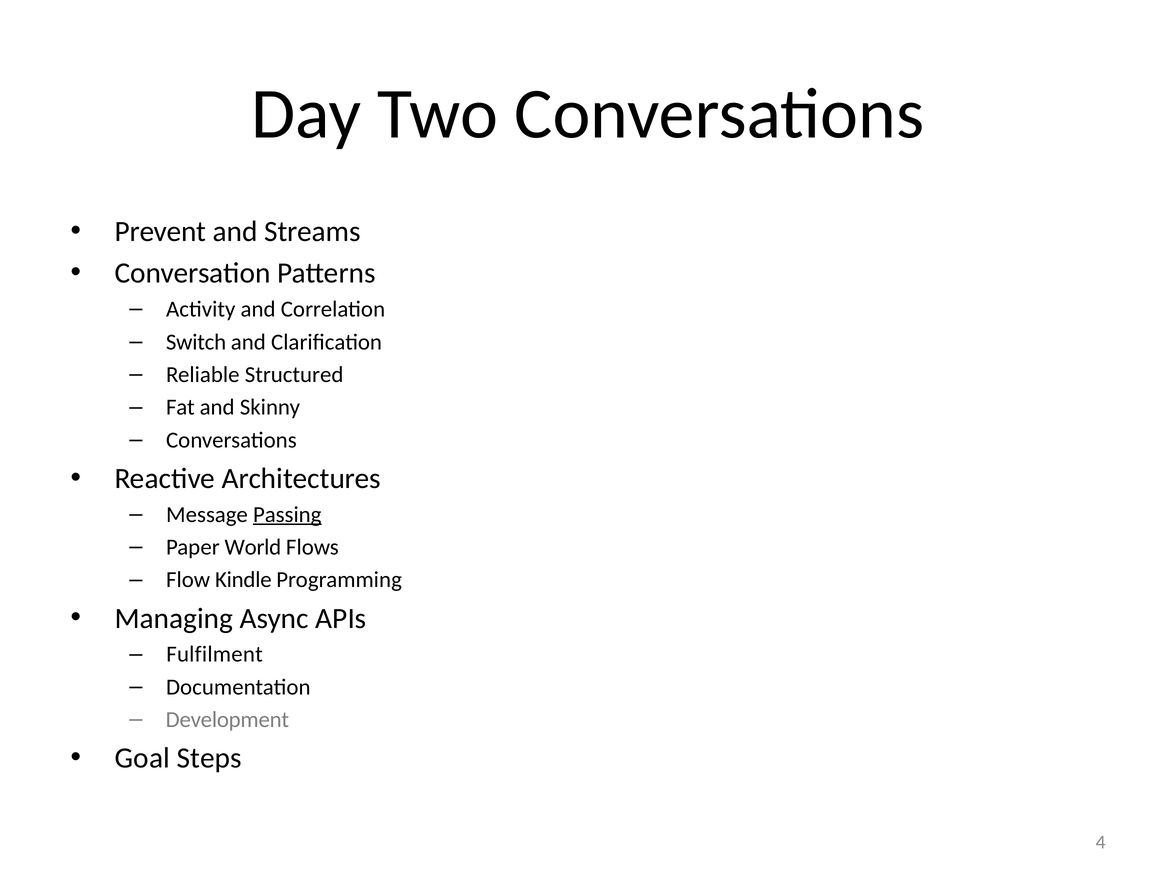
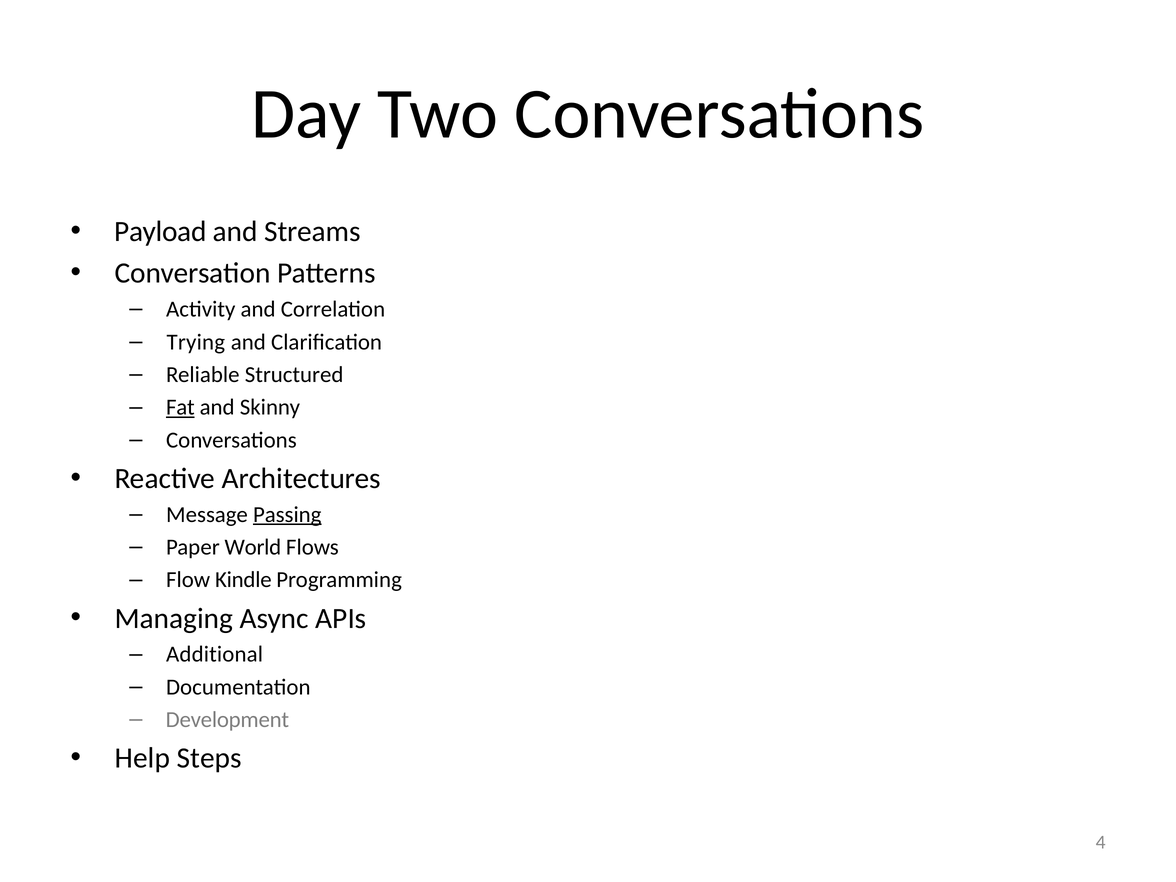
Prevent: Prevent -> Payload (160, 231)
Switch: Switch -> Trying (196, 342)
Fat underline: none -> present (180, 407)
Fulfilment: Fulfilment -> Additional (215, 654)
Goal: Goal -> Help (142, 758)
